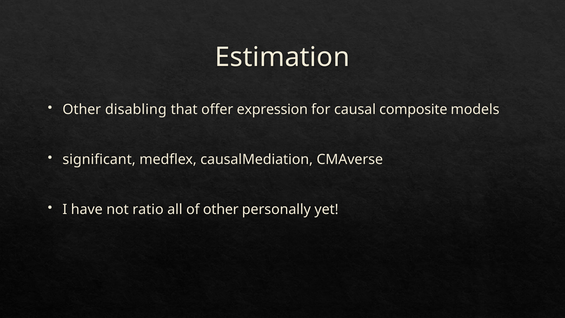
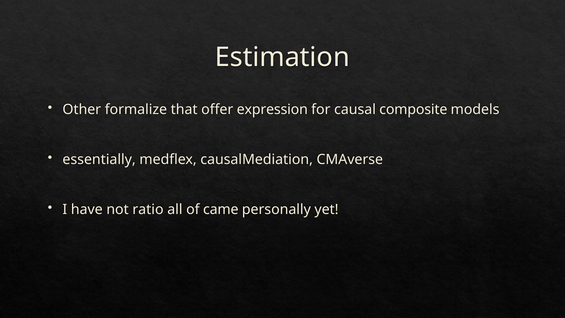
disabling: disabling -> formalize (136, 109)
significant: significant -> essentially (99, 159)
of other: other -> came (221, 209)
